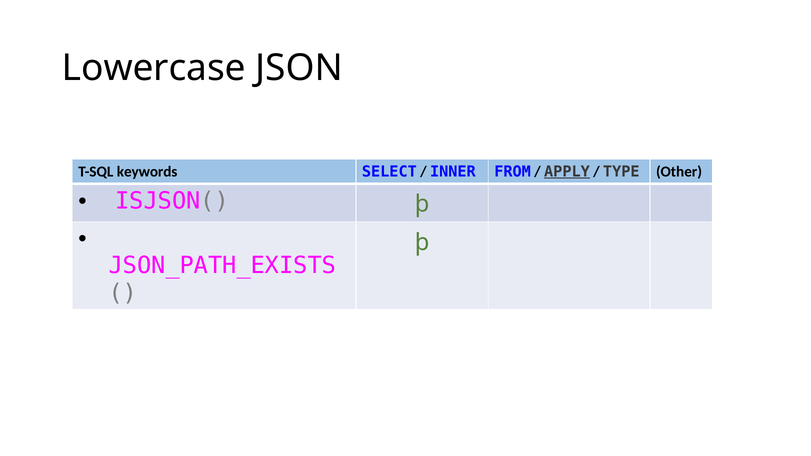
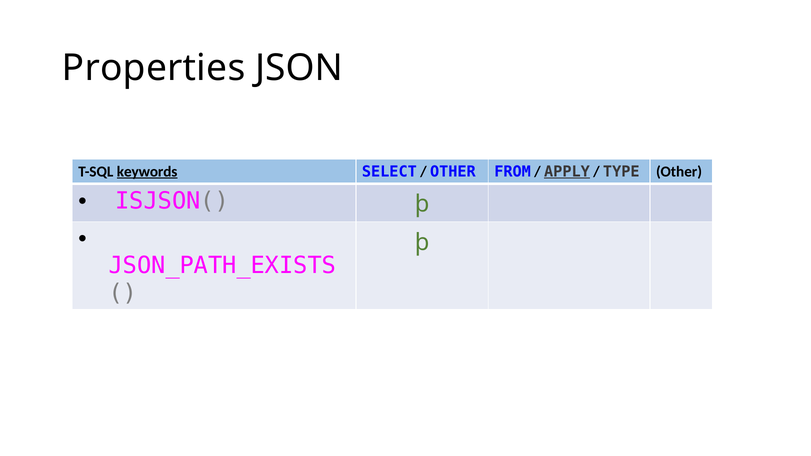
Lowercase: Lowercase -> Properties (154, 68)
keywords underline: none -> present (147, 172)
INNER: INNER -> OTHER (453, 172)
